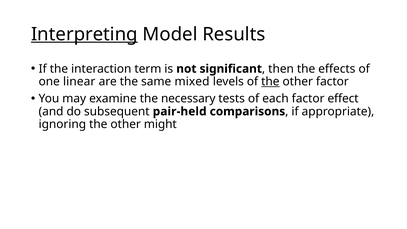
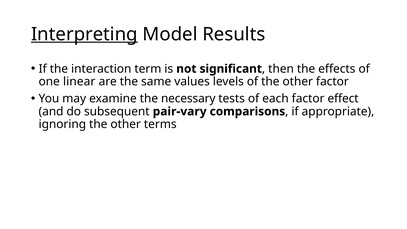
mixed: mixed -> values (192, 82)
the underline: present -> none (270, 82)
pair-held: pair-held -> pair-vary (180, 111)
might: might -> terms (160, 124)
